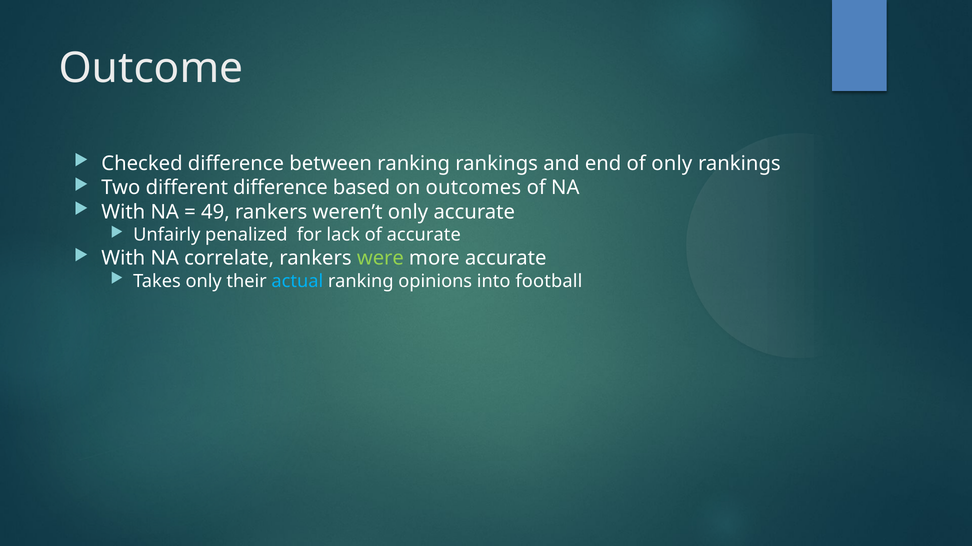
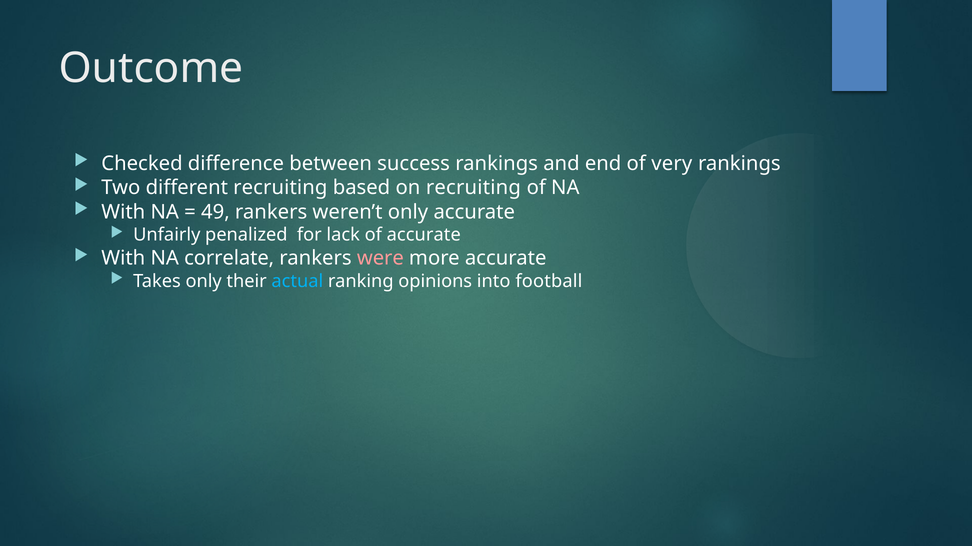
between ranking: ranking -> success (414, 164)
of only: only -> very (672, 164)
different difference: difference -> recruiting (280, 188)
on outcomes: outcomes -> recruiting (473, 188)
were colour: light green -> pink (380, 258)
